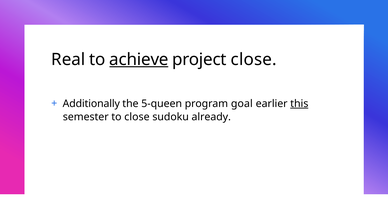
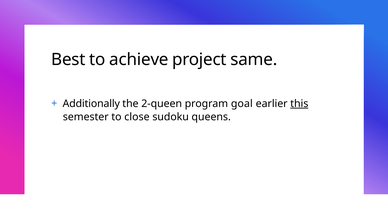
Real: Real -> Best (68, 60)
achieve underline: present -> none (139, 60)
project close: close -> same (254, 60)
5-queen: 5-queen -> 2-queen (162, 104)
already: already -> queens (211, 117)
